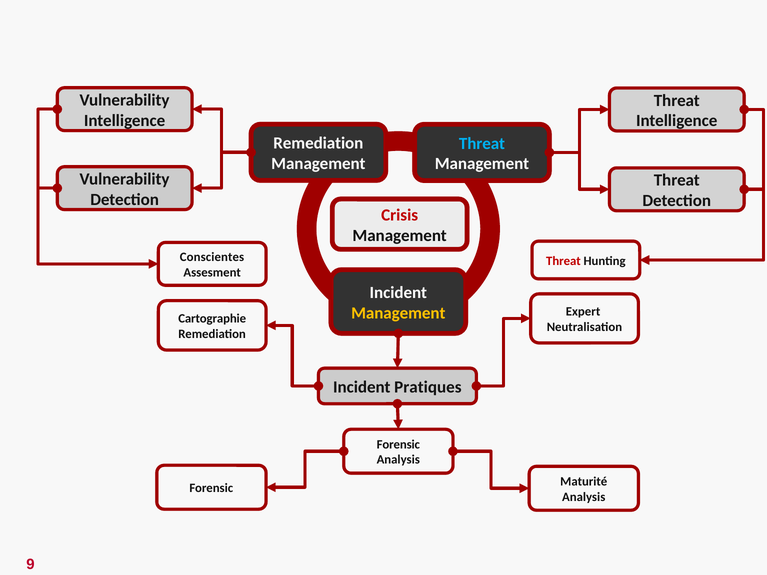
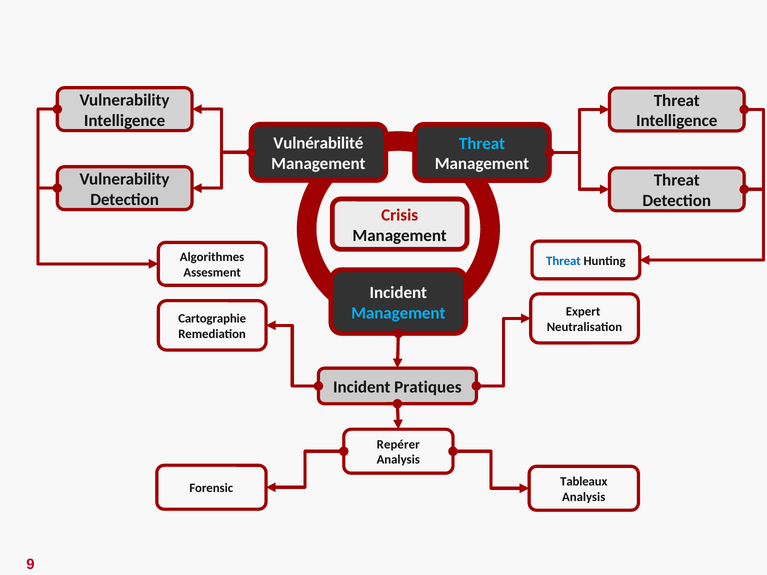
Remediation: Remediation -> Vulnérabilité (318, 143)
Conscientes: Conscientes -> Algorithmes (212, 257)
Threat colour: red -> blue (563, 261)
Management colour: yellow -> light blue (398, 313)
Forensic: Forensic -> Repérer (398, 445)
Maturité: Maturité -> Tableaux (584, 482)
